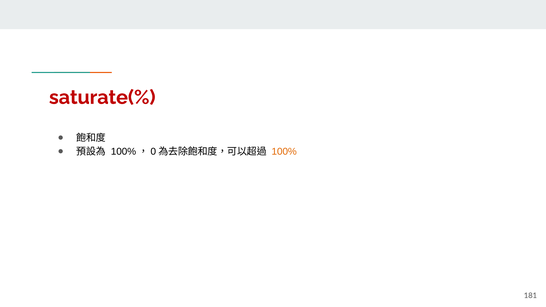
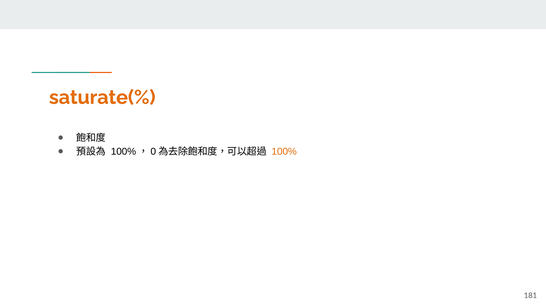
saturate(% colour: red -> orange (102, 97)
